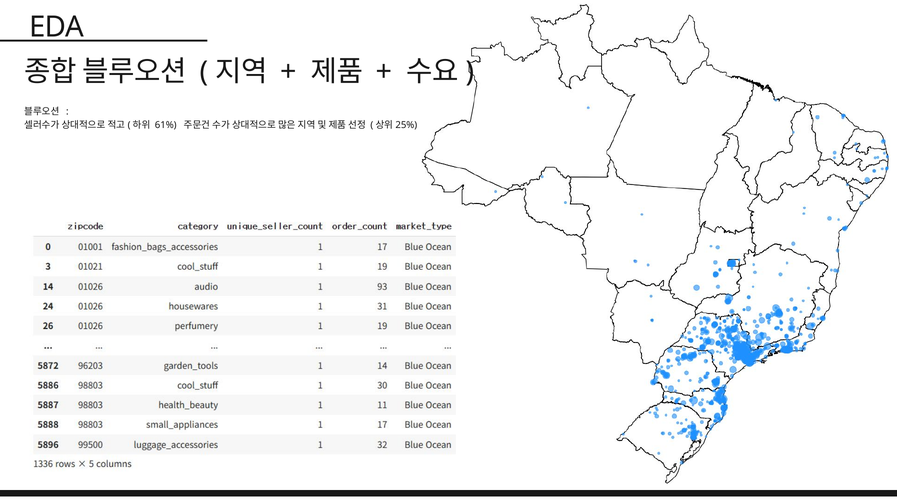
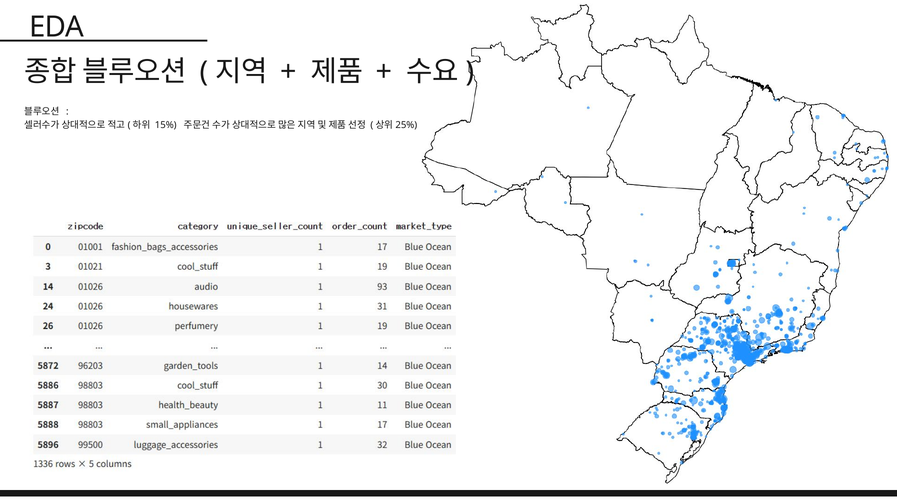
61%: 61% -> 15% (166, 125)
